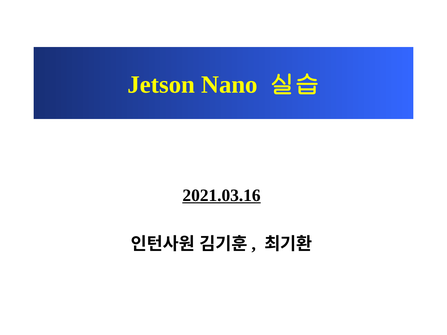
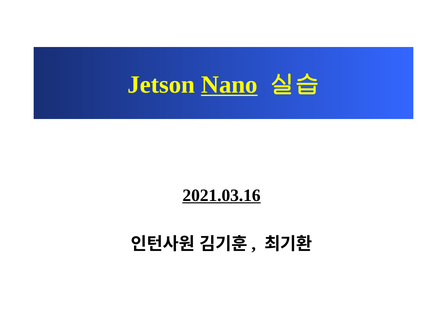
Nano underline: none -> present (229, 85)
